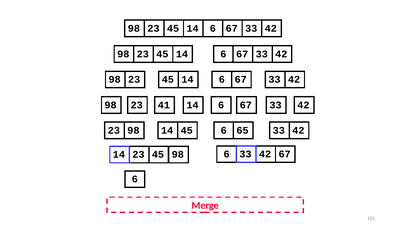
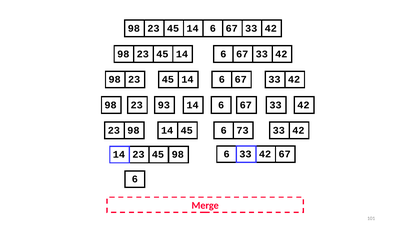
41: 41 -> 93 (164, 105)
65: 65 -> 73 (243, 130)
